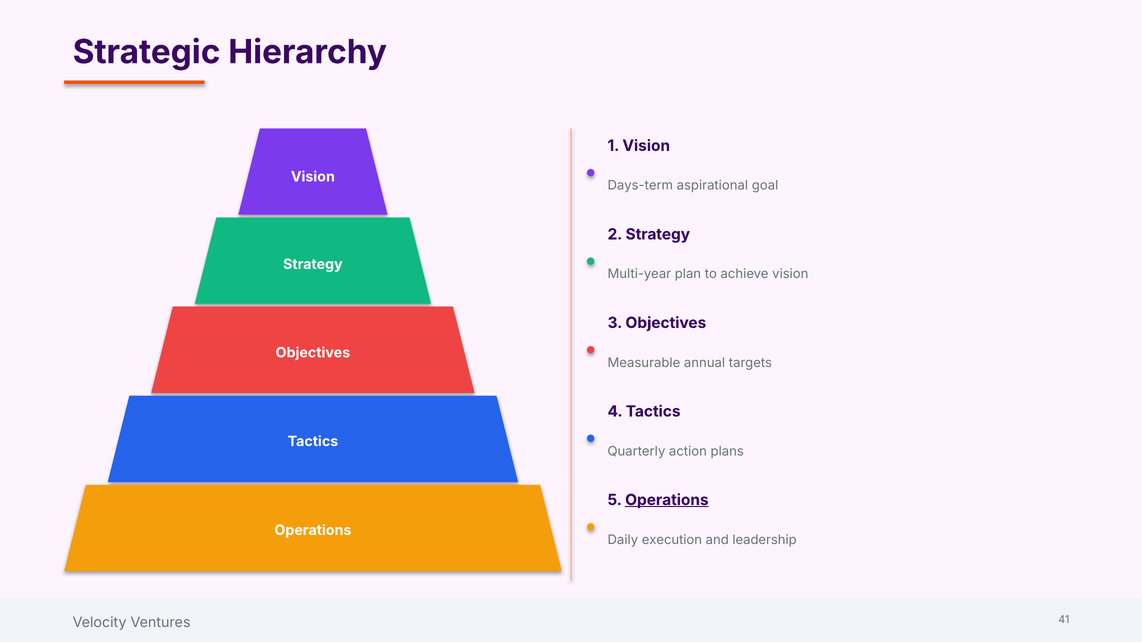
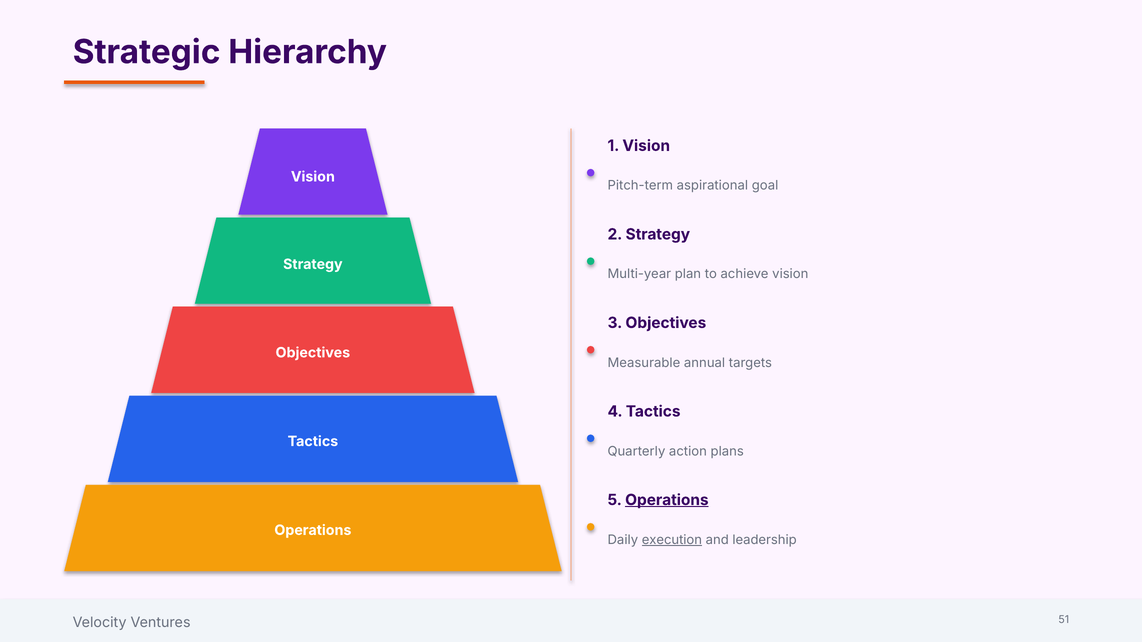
Days-term: Days-term -> Pitch-term (640, 186)
execution underline: none -> present (672, 540)
41: 41 -> 51 (1064, 620)
